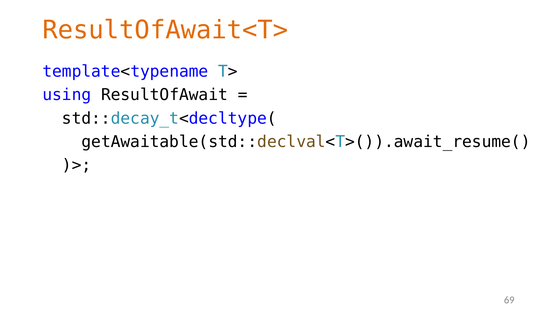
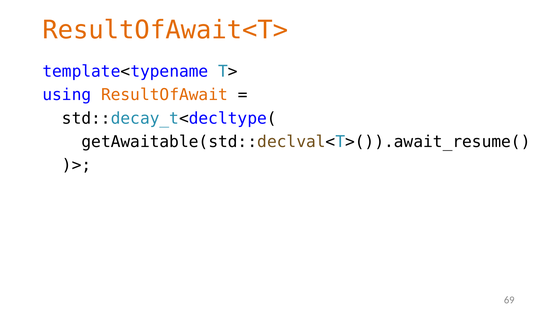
ResultOfAwait colour: black -> orange (164, 95)
